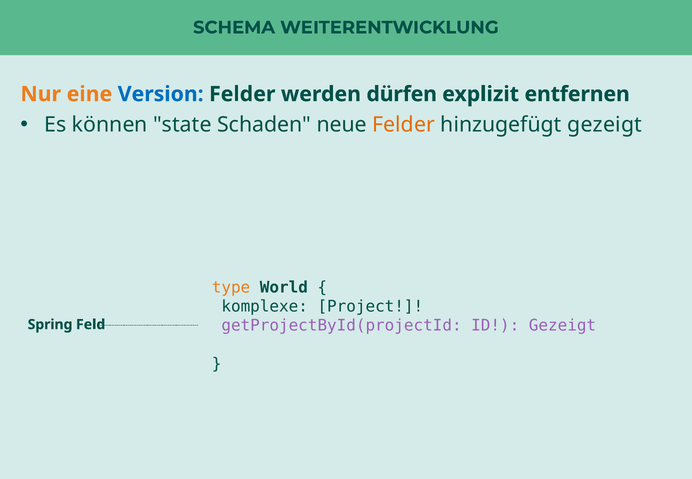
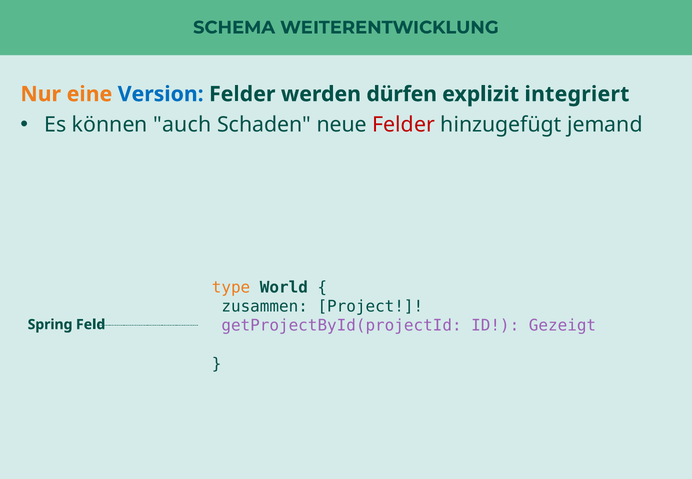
entfernen: entfernen -> integriert (577, 94)
state: state -> auch (182, 125)
Felder colour: orange -> red (404, 125)
hinzugefügt gezeigt: gezeigt -> jemand (605, 125)
komplexe: komplexe -> zusammen (265, 307)
